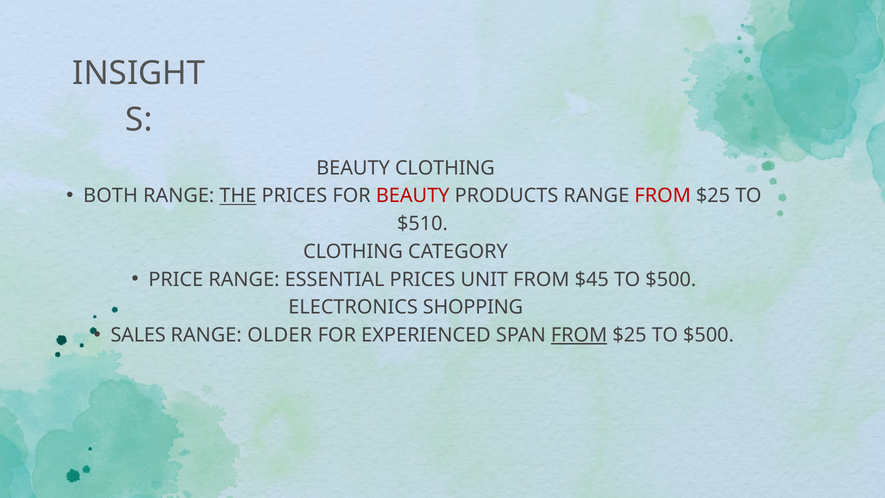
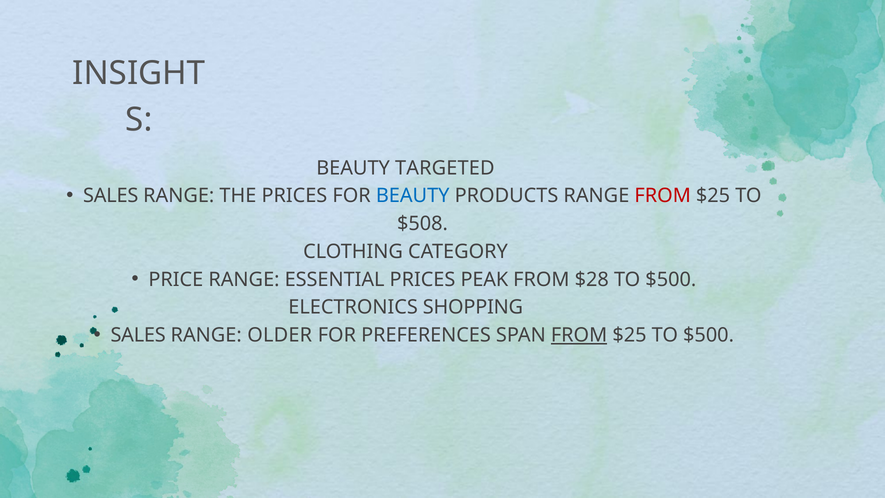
BEAUTY CLOTHING: CLOTHING -> TARGETED (445, 168)
BOTH: BOTH -> SALES (111, 196)
THE underline: present -> none (238, 196)
BEAUTY colour: red -> blue (413, 196)
$510: $510 -> $508 (422, 224)
UNIT: UNIT -> PEAK (484, 279)
$45: $45 -> $28 (592, 279)
EXPERIENCED: EXPERIENCED -> PREFERENCES (426, 335)
